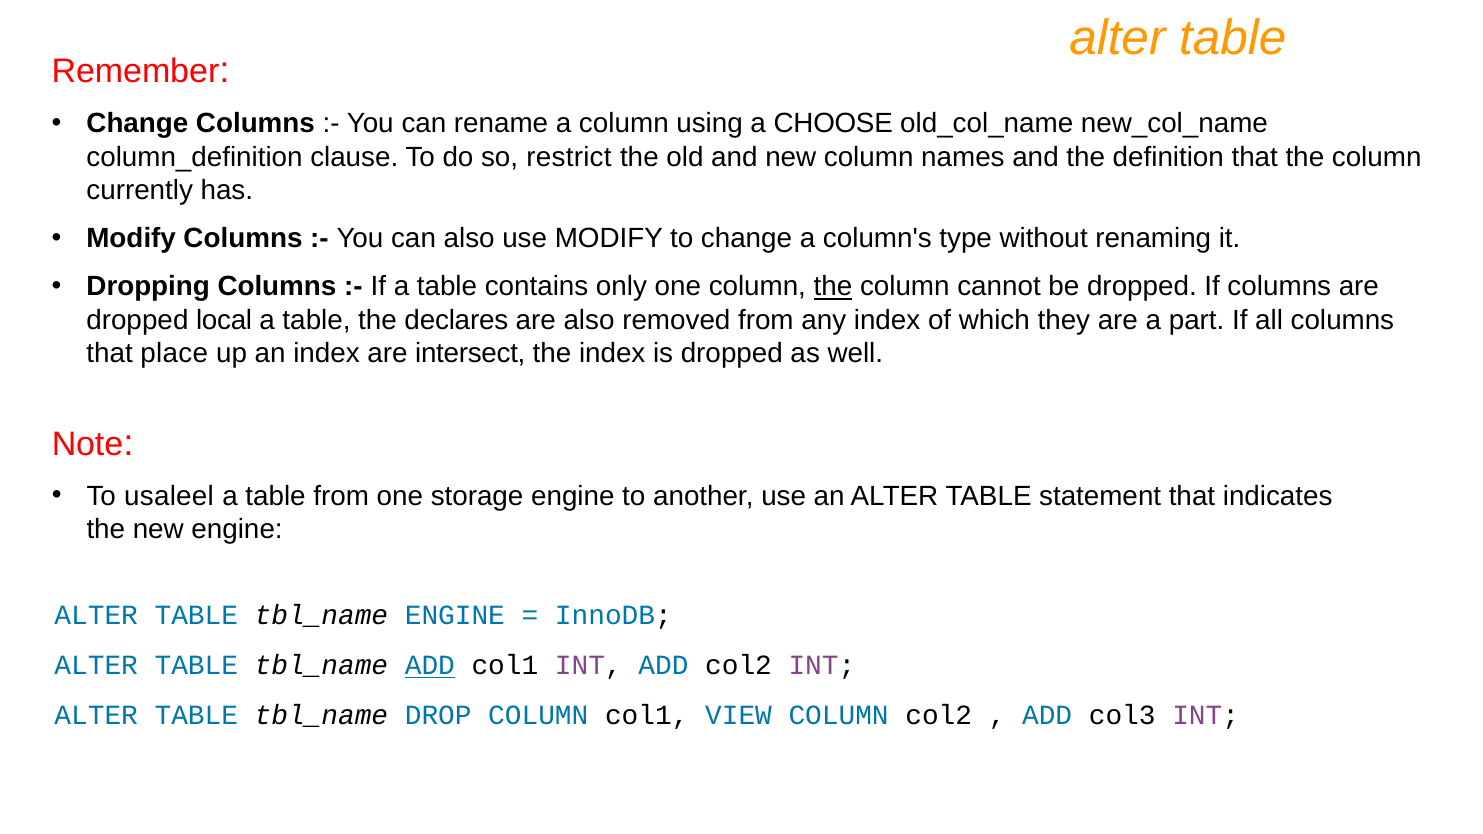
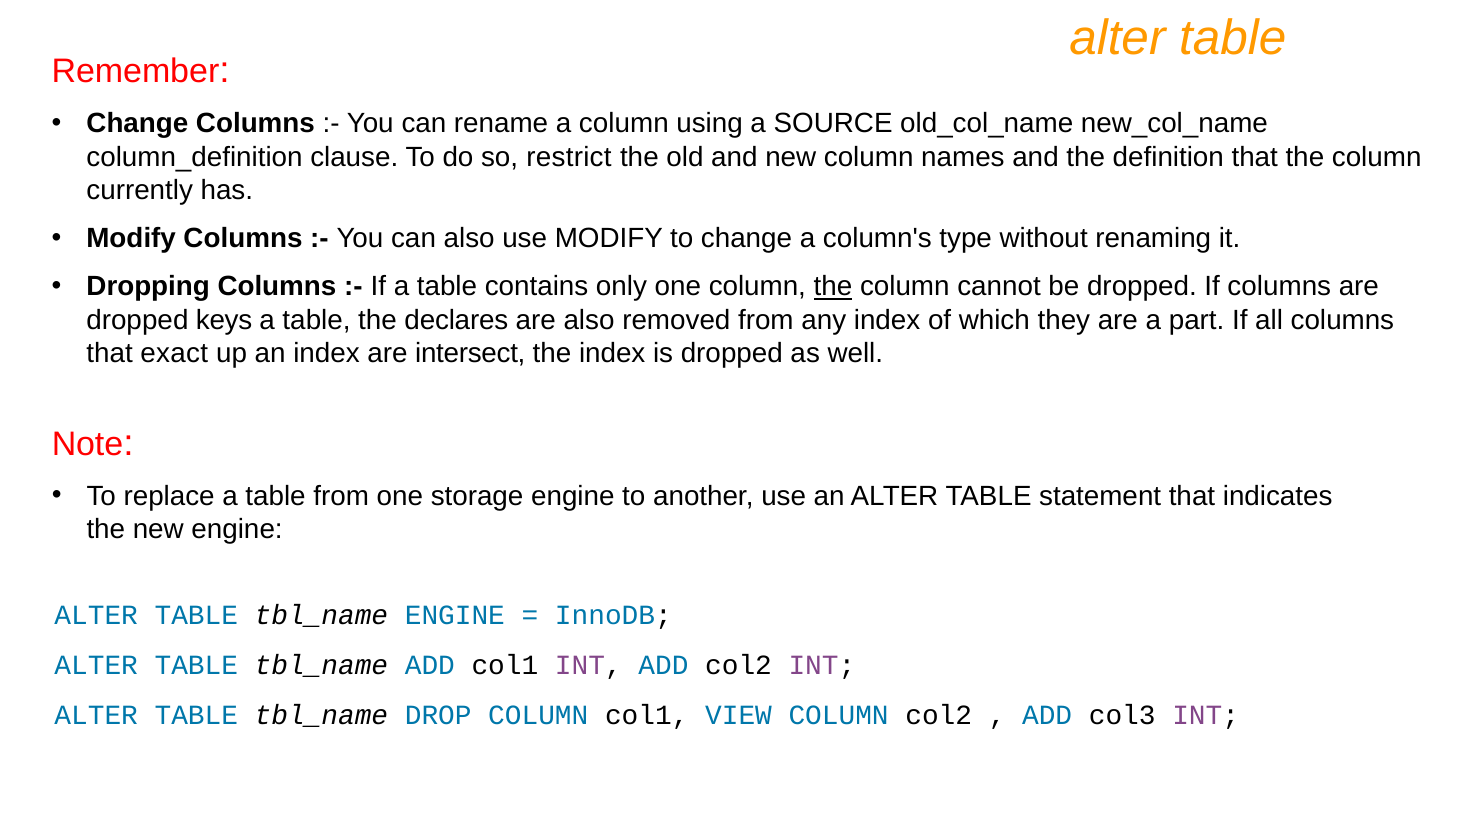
CHOOSE: CHOOSE -> SOURCE (833, 124)
local: local -> keys (224, 320)
place: place -> exact (174, 354)
usaleel: usaleel -> replace (169, 496)
ADD underline: present -> none (430, 666)
